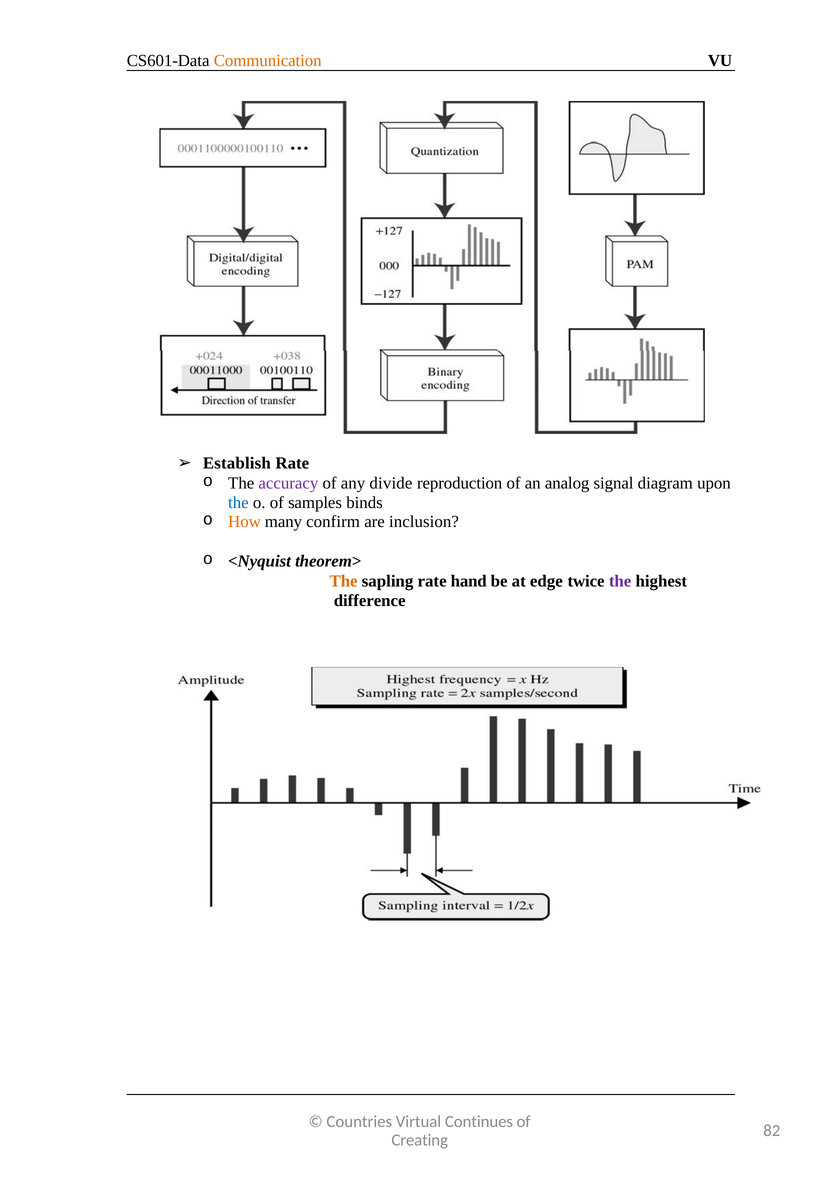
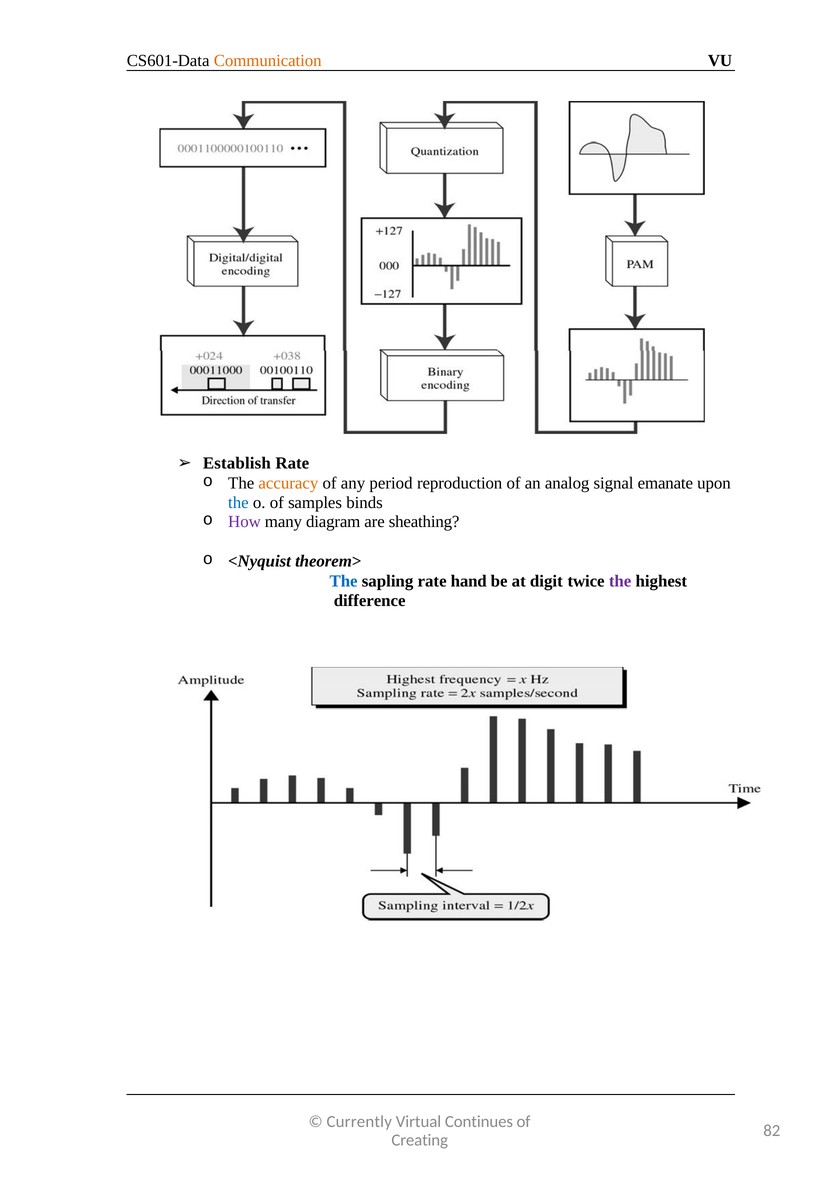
accuracy colour: purple -> orange (288, 483)
divide: divide -> period (391, 483)
diagram: diagram -> emanate (665, 483)
How colour: orange -> purple (244, 522)
confirm: confirm -> diagram (333, 522)
inclusion: inclusion -> sheathing (424, 522)
The colour: orange -> blue (344, 581)
edge: edge -> digit (546, 581)
Countries: Countries -> Currently (359, 1122)
